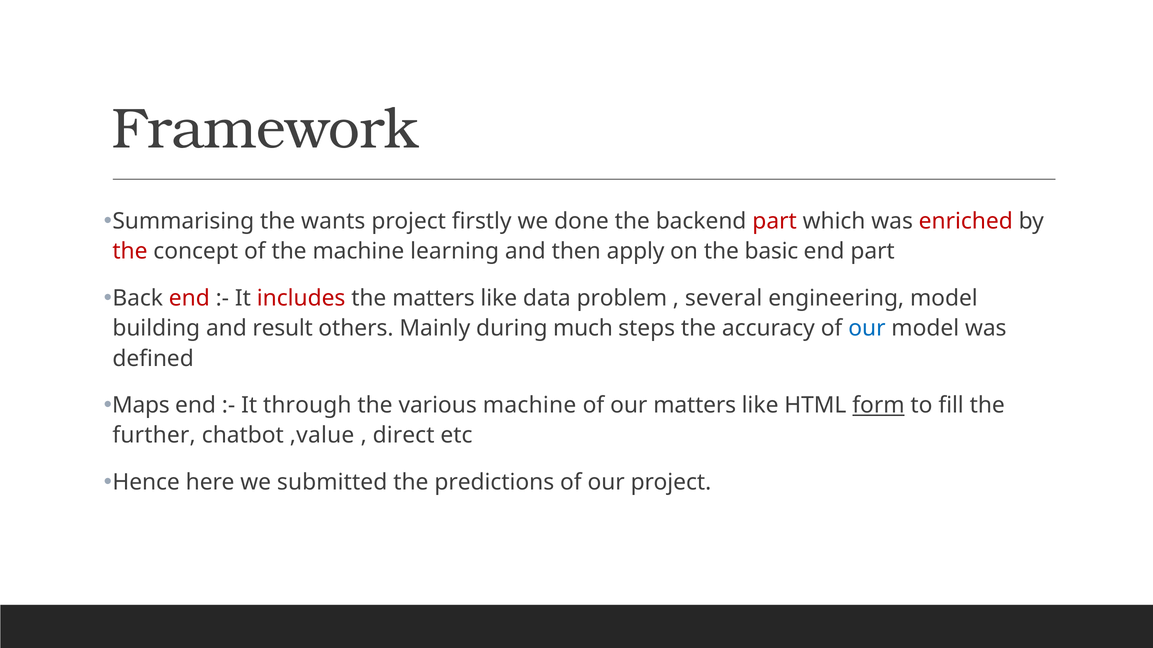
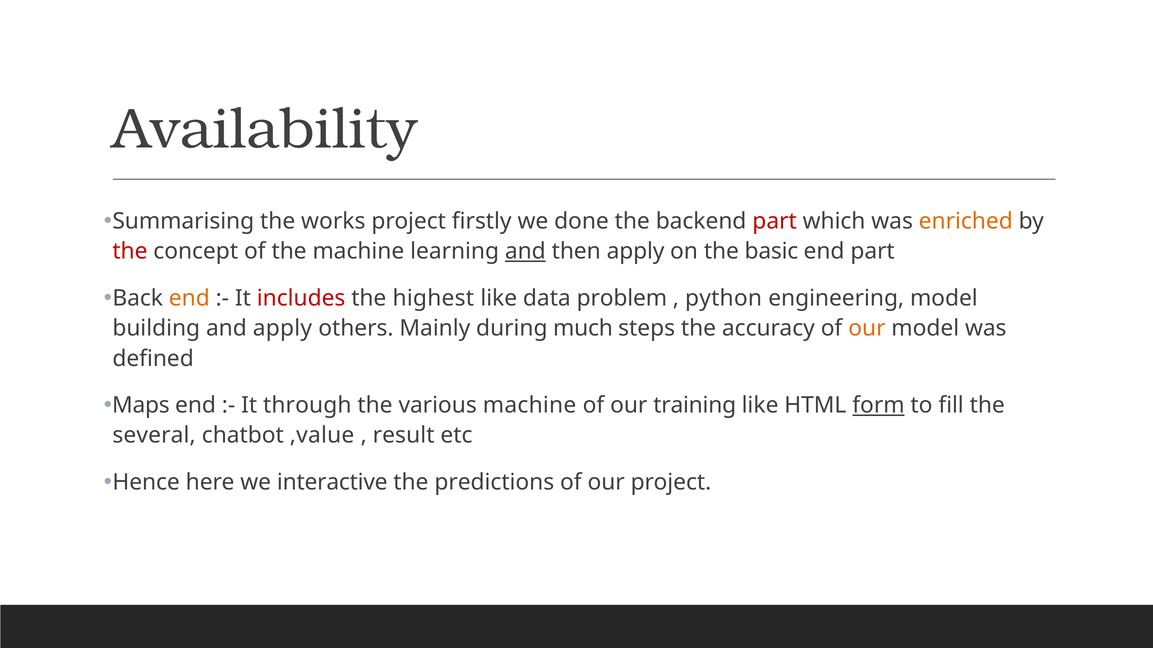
Framework: Framework -> Availability (265, 129)
wants: wants -> works (333, 222)
enriched colour: red -> orange (966, 222)
and underline: none -> present (525, 252)
end colour: red -> orange (189, 299)
the matters: matters -> highest (433, 299)
several: several -> python (724, 299)
and result: result -> apply (282, 329)
our colour: blue -> orange (867, 329)
our matters: matters -> training (695, 406)
further: further -> several (154, 436)
direct: direct -> result (404, 436)
submitted: submitted -> interactive (332, 483)
